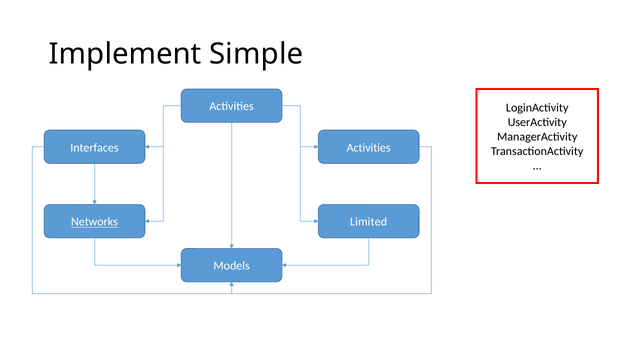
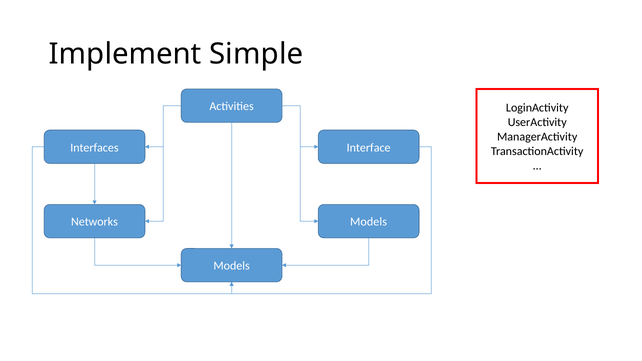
Activities: Activities -> Interface (369, 148)
Networks underline: present -> none (94, 222)
Limited: Limited -> Models (369, 222)
